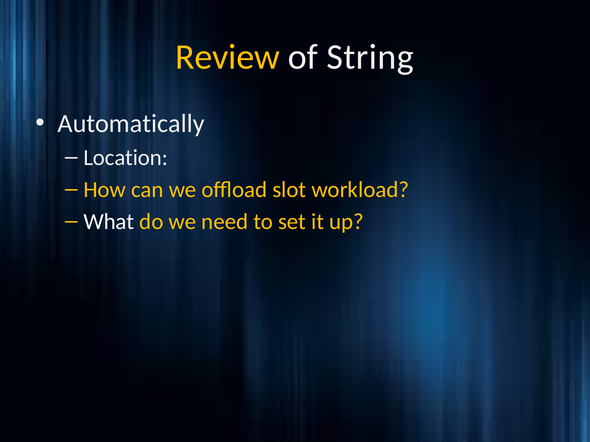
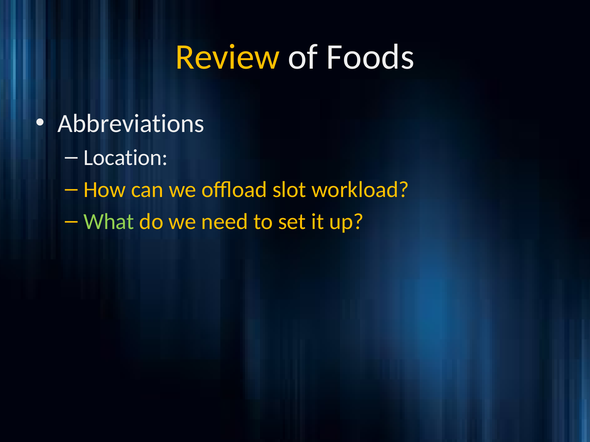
String: String -> Foods (370, 57)
Automatically: Automatically -> Abbreviations (131, 124)
What colour: white -> light green (109, 222)
